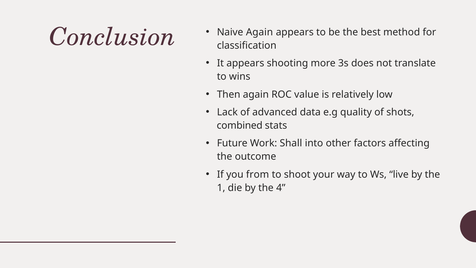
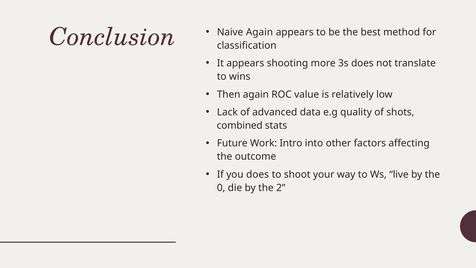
Shall: Shall -> Intro (291, 143)
you from: from -> does (258, 174)
1: 1 -> 0 (221, 188)
4: 4 -> 2 (281, 188)
